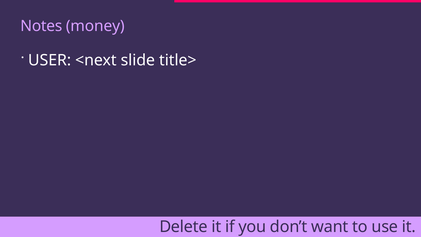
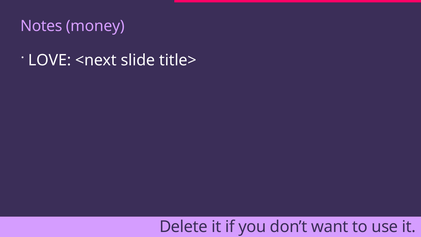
USER: USER -> LOVE (50, 60)
